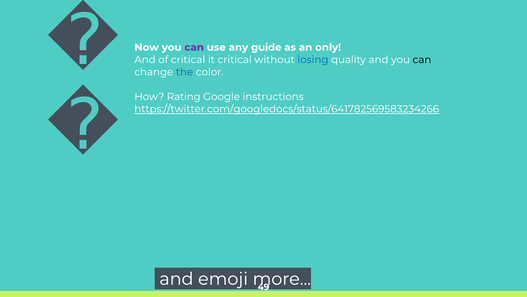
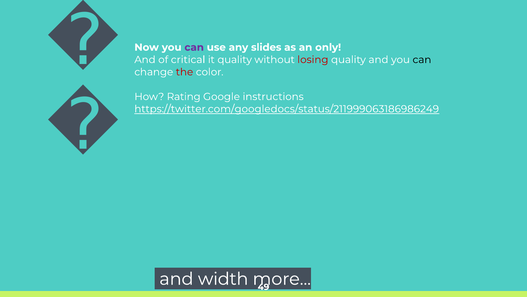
guide: guide -> slides (266, 47)
it critical: critical -> quality (235, 60)
losing colour: blue -> red (313, 60)
the colour: blue -> red (185, 72)
https://twitter.com/googledocs/status/641782569583234266: https://twitter.com/googledocs/status/641782569583234266 -> https://twitter.com/googledocs/status/211999063186986249 (287, 109)
emoji: emoji -> width (223, 278)
